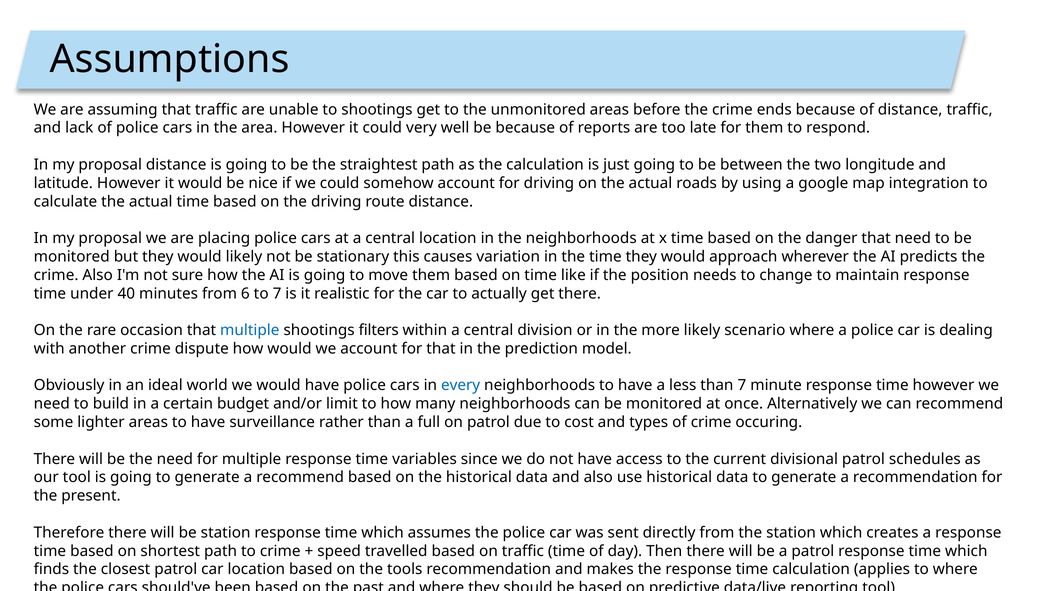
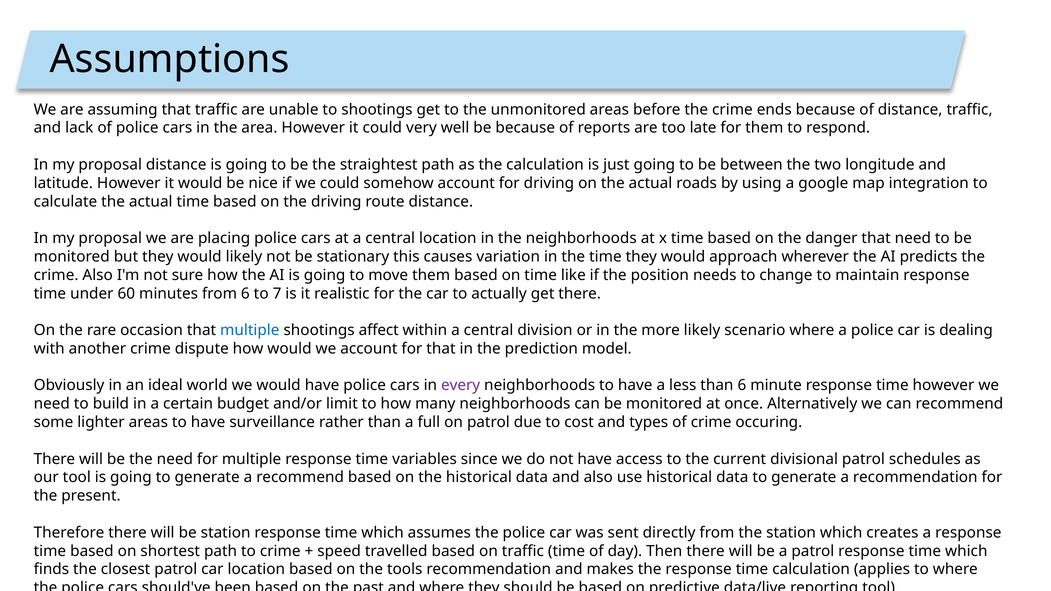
40: 40 -> 60 (126, 294)
filters: filters -> affect (379, 330)
every colour: blue -> purple (461, 386)
than 7: 7 -> 6 (742, 386)
